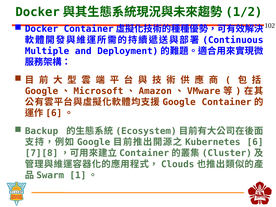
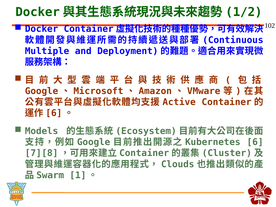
Google: Google -> Active (179, 102)
Backup: Backup -> Models (42, 131)
